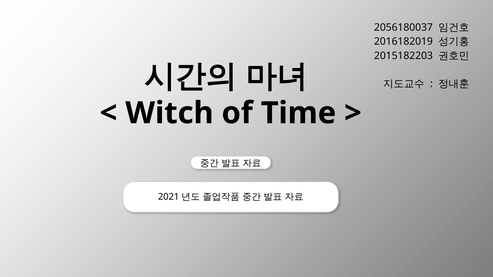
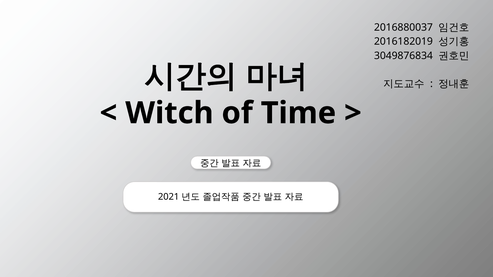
2056180037: 2056180037 -> 2016880037 (403, 27)
2015182203: 2015182203 -> 3049876834 (403, 56)
